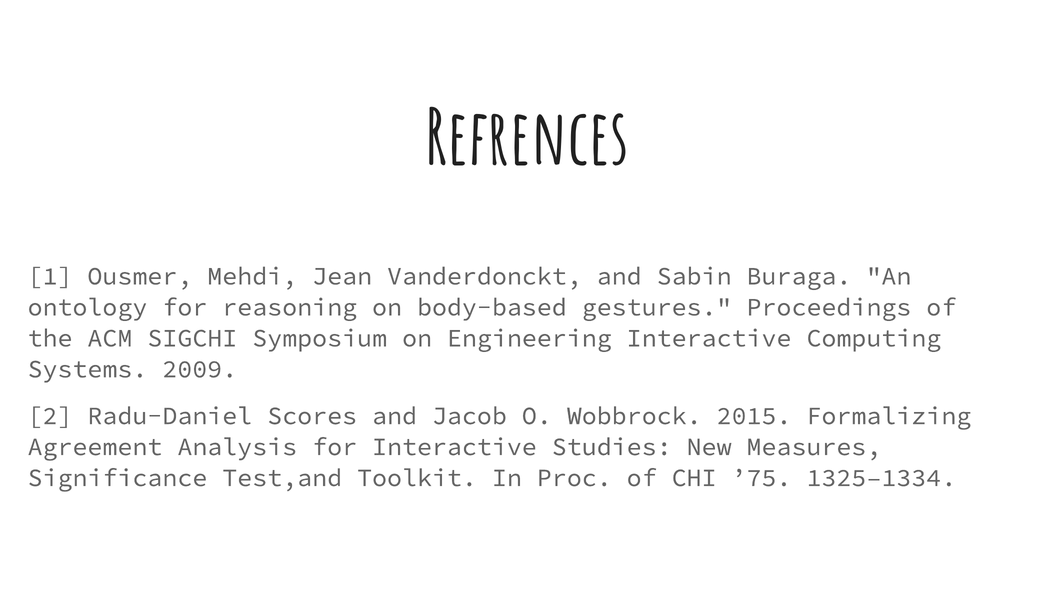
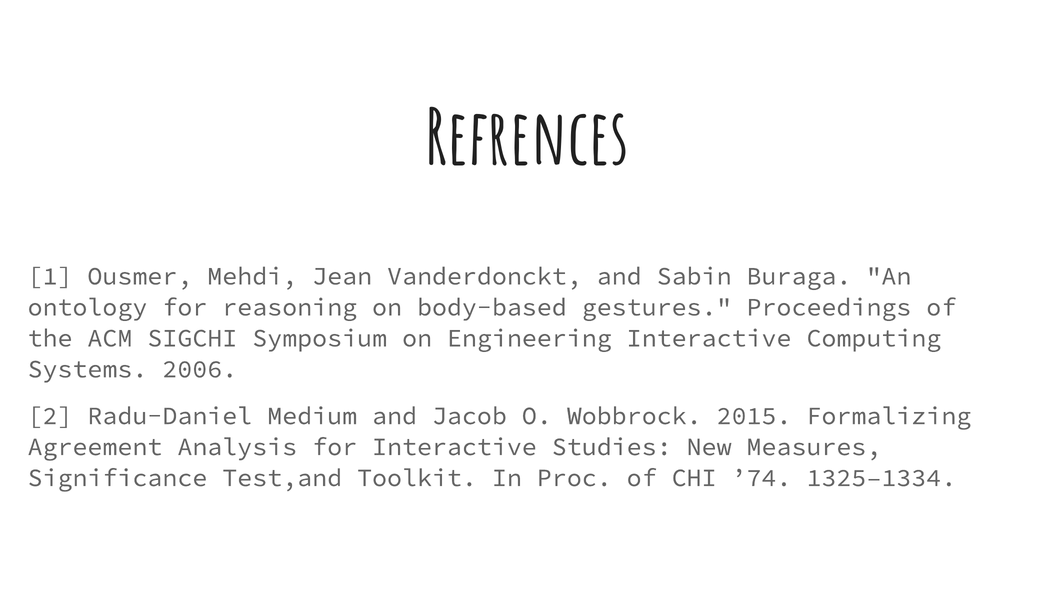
2009: 2009 -> 2006 (200, 369)
Scores: Scores -> Medium (312, 416)
’75: ’75 -> ’74 (762, 477)
